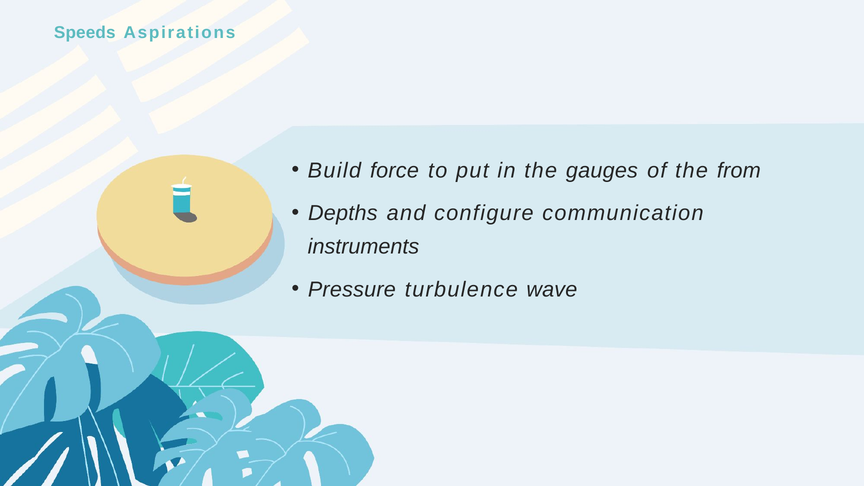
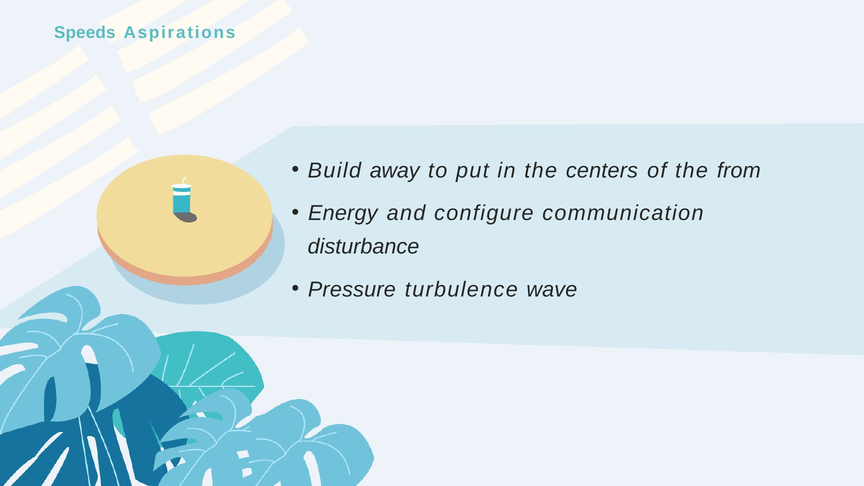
force: force -> away (395, 170)
gauges: gauges -> centers (602, 170)
Depths: Depths -> Energy (343, 213)
instruments: instruments -> disturbance (364, 247)
